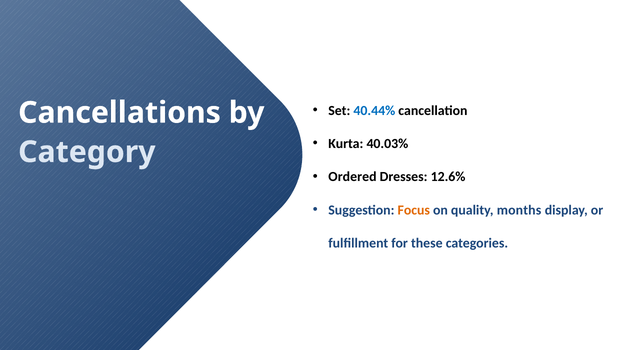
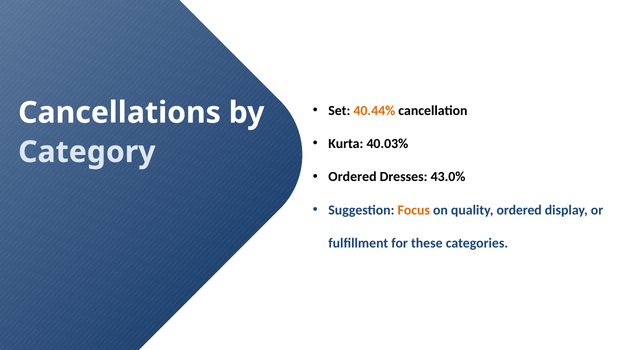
40.44% colour: blue -> orange (374, 110)
12.6%: 12.6% -> 43.0% (448, 177)
quality months: months -> ordered (519, 210)
